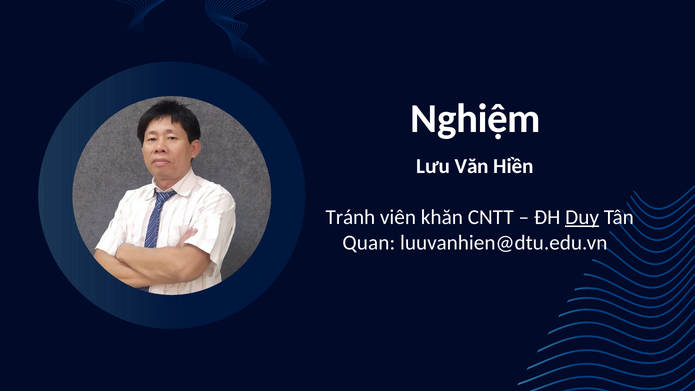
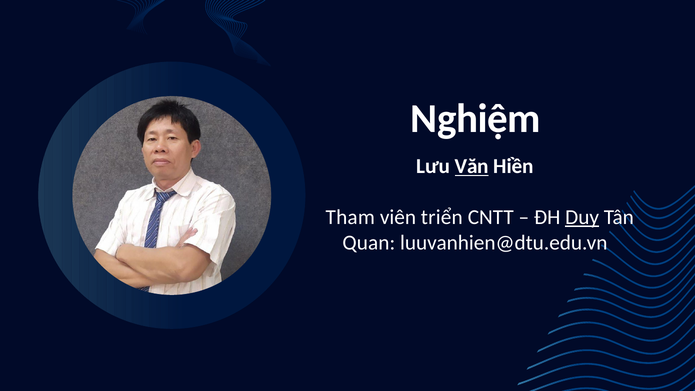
Văn underline: none -> present (472, 166)
Tránh: Tránh -> Tham (350, 217)
khăn: khăn -> triển (442, 217)
